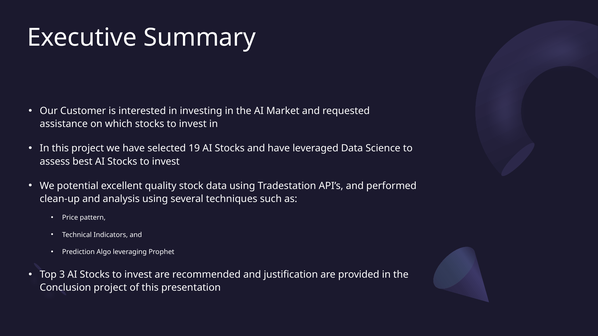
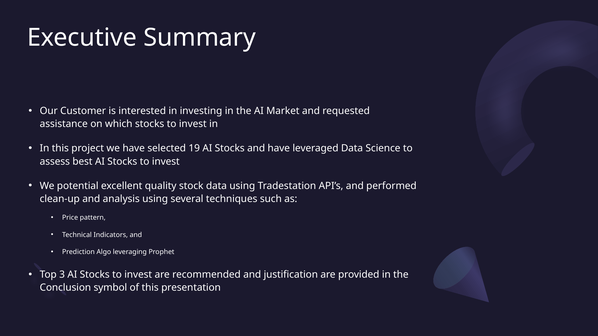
Conclusion project: project -> symbol (110, 288)
